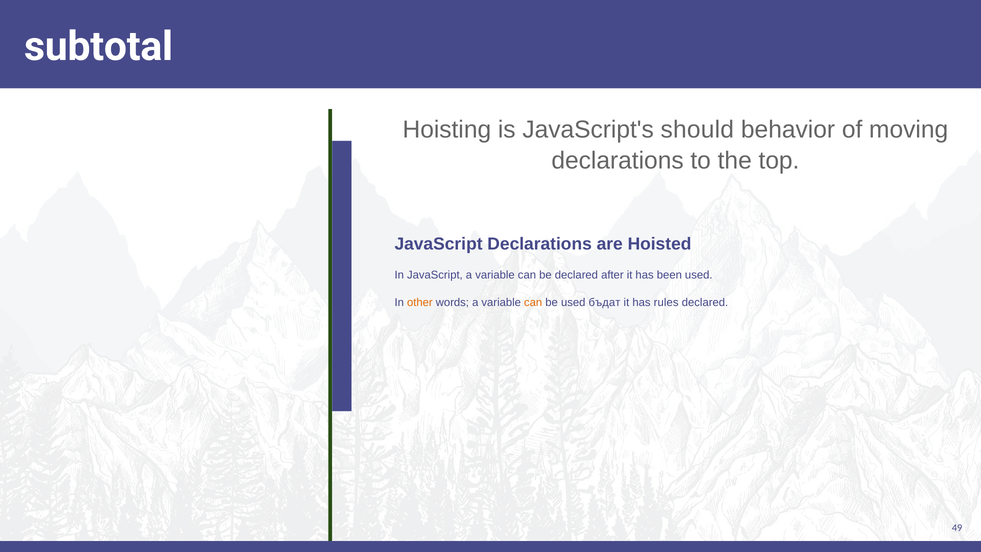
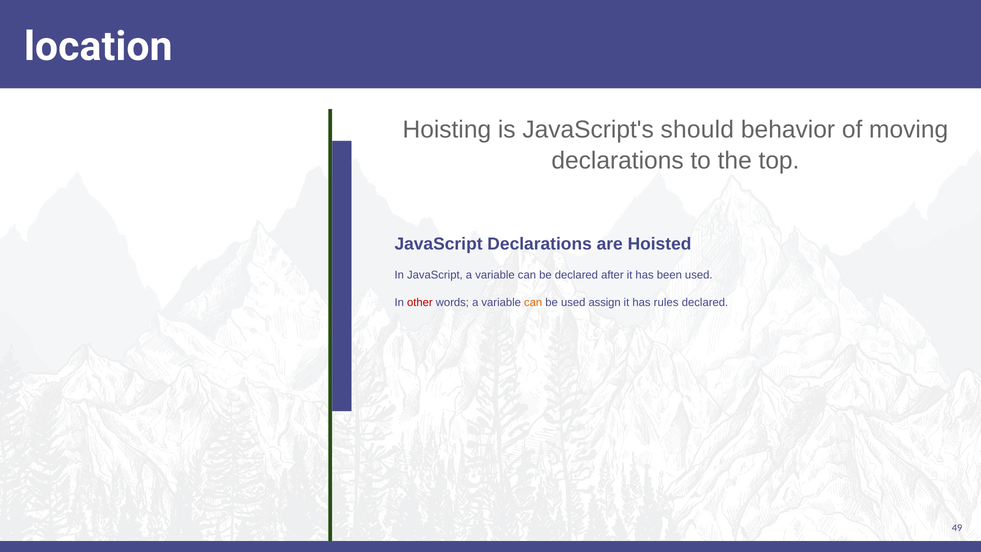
subtotal: subtotal -> location (98, 46)
other colour: orange -> red (420, 302)
бъдат: бъдат -> assign (605, 302)
